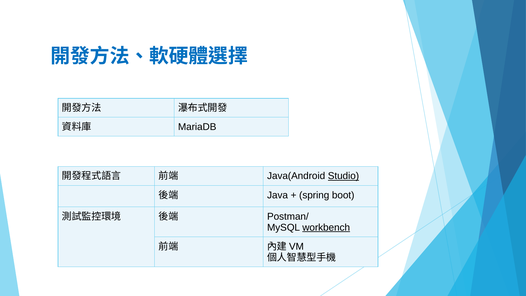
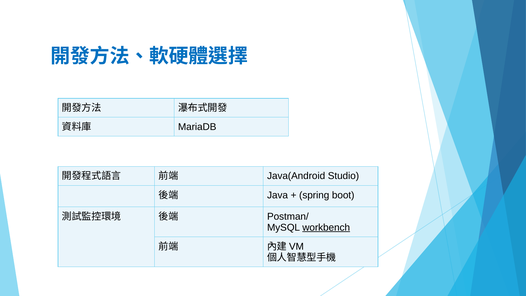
Studio underline: present -> none (343, 176)
